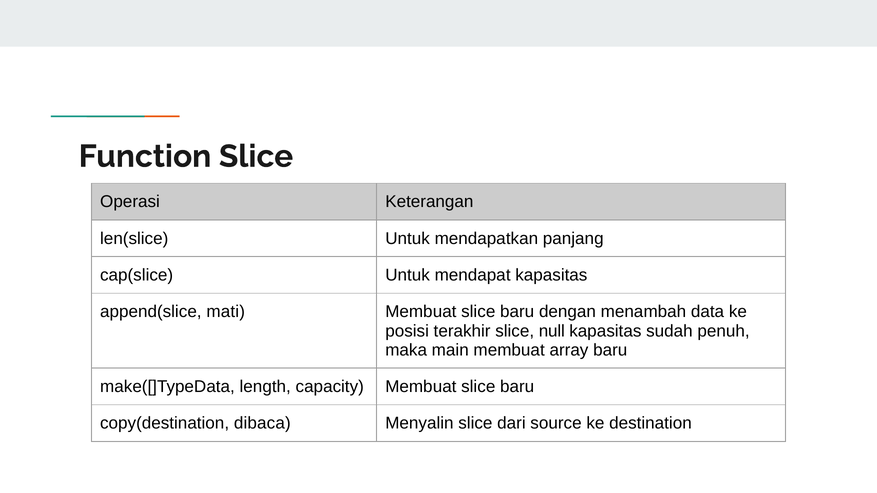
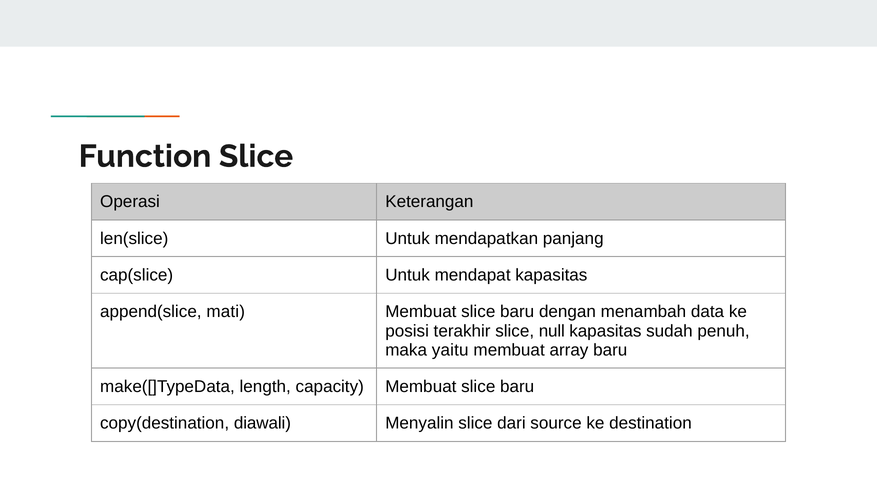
main: main -> yaitu (450, 350)
dibaca: dibaca -> diawali (262, 424)
